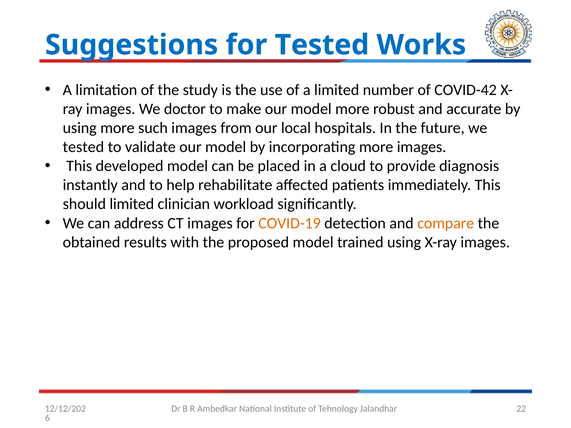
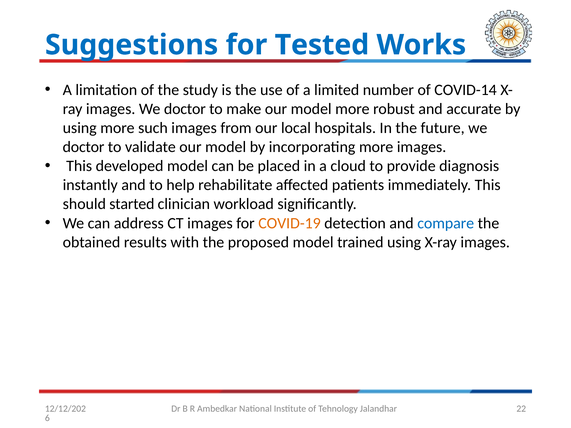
COVID-42: COVID-42 -> COVID-14 (466, 90)
tested: tested -> doctor (84, 147)
should limited: limited -> started (132, 204)
compare colour: orange -> blue (446, 223)
